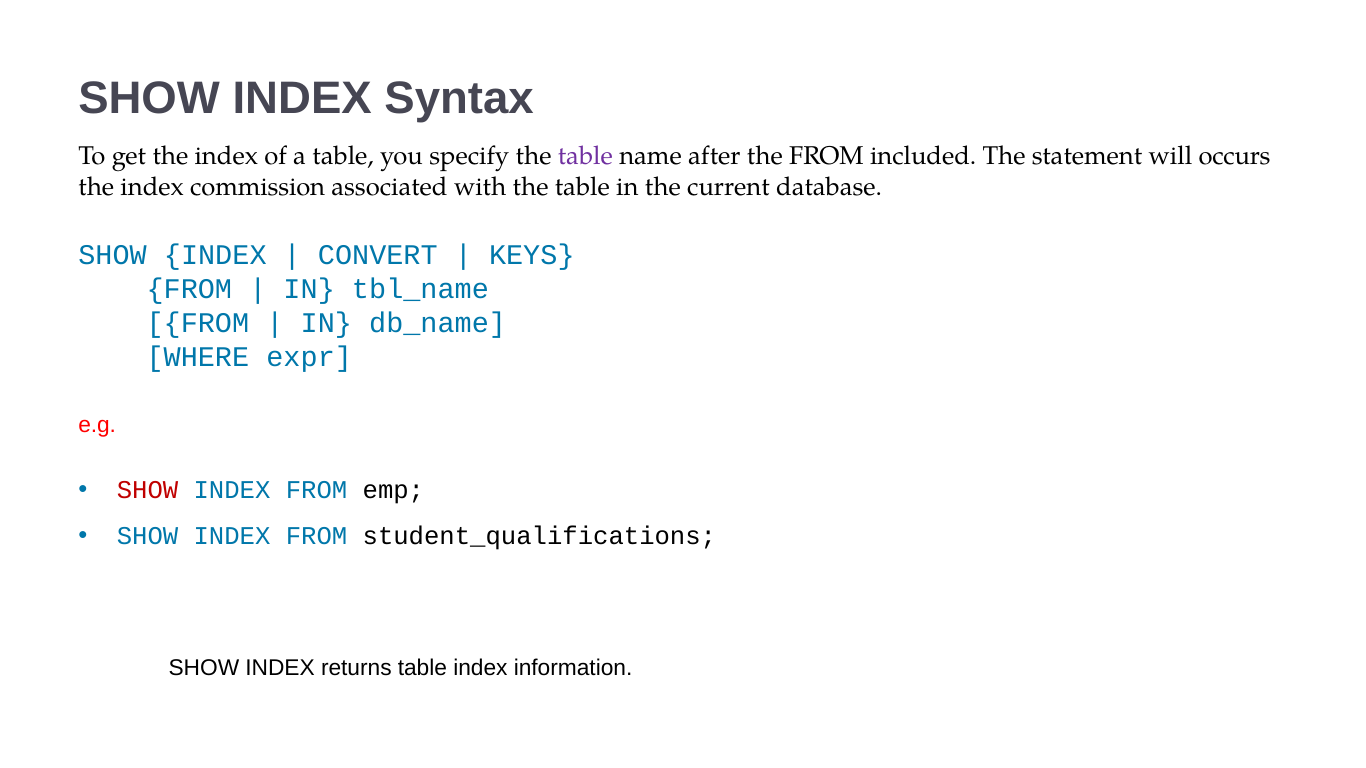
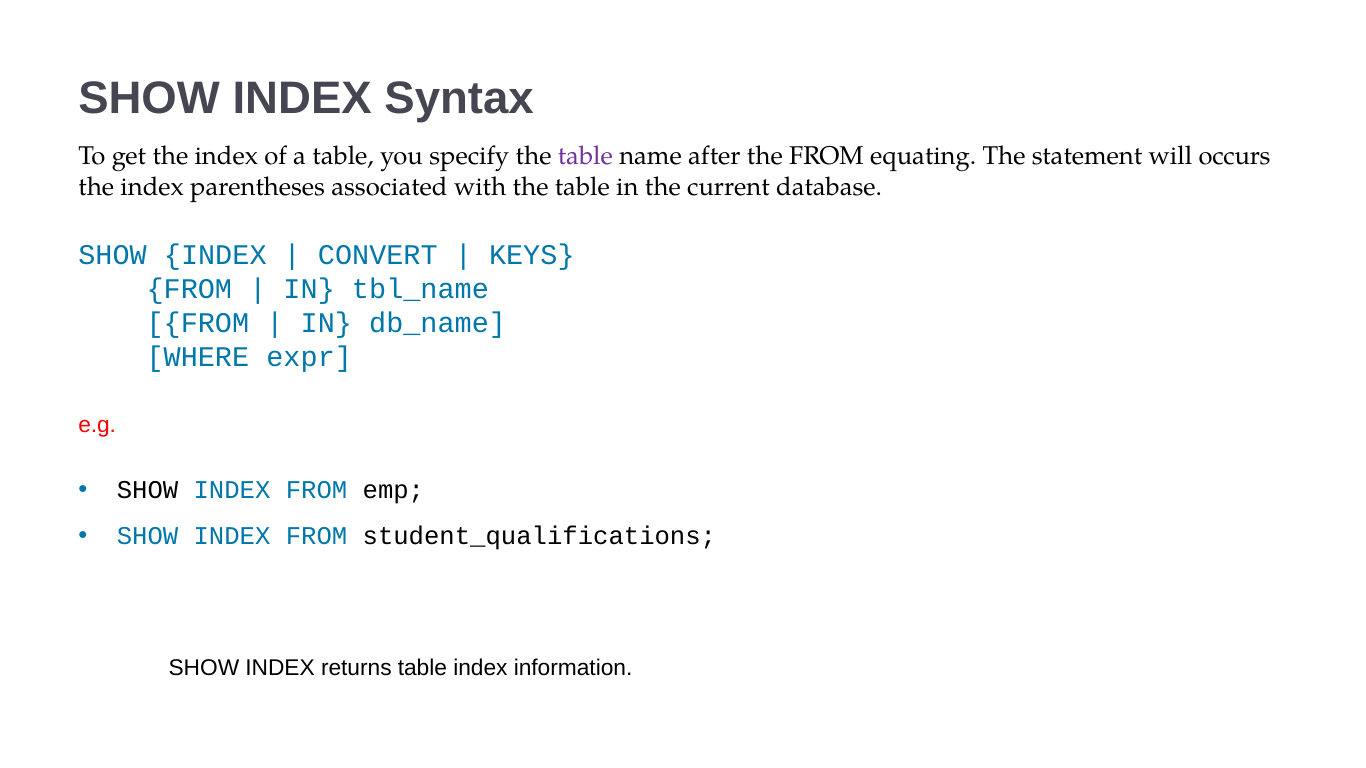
included: included -> equating (923, 156)
commission: commission -> parentheses (258, 187)
SHOW colour: red -> black (148, 490)
